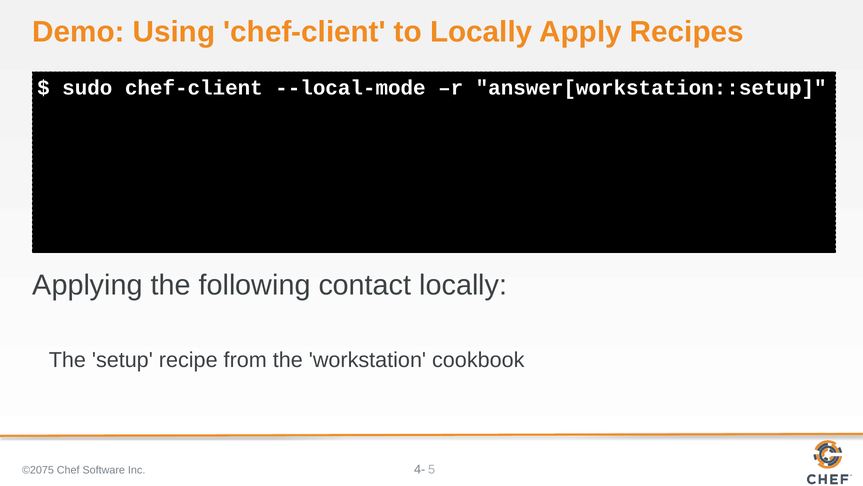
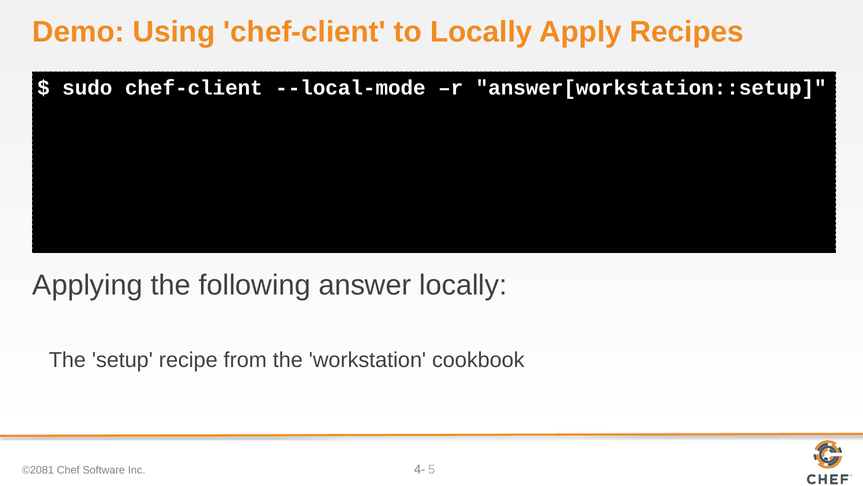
contact: contact -> answer (365, 285)
©2075: ©2075 -> ©2081 (38, 470)
